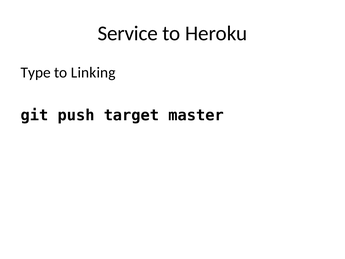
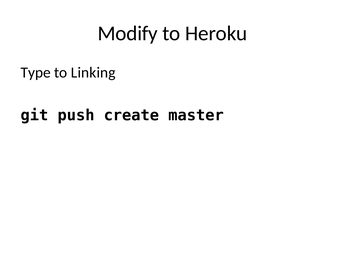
Service: Service -> Modify (128, 33)
target: target -> create (131, 115)
